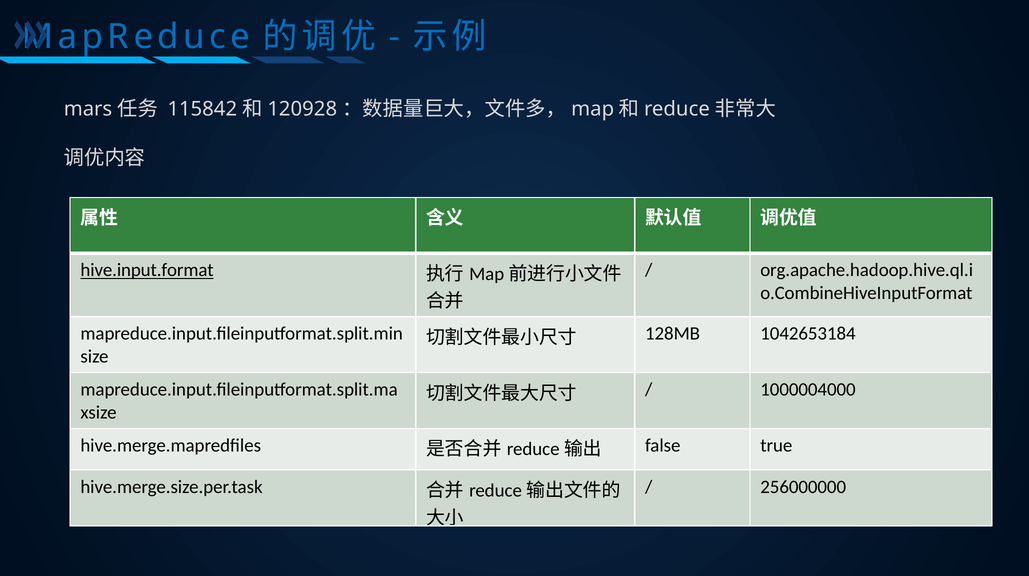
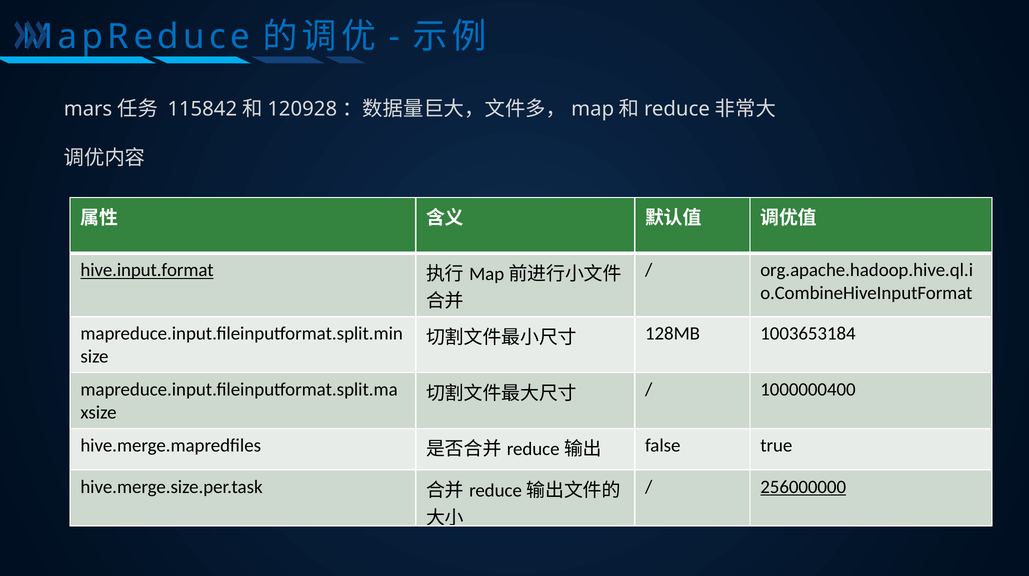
1042653184: 1042653184 -> 1003653184 (808, 334)
1000004000: 1000004000 -> 1000000400 (808, 390)
256000000 underline: none -> present (803, 487)
